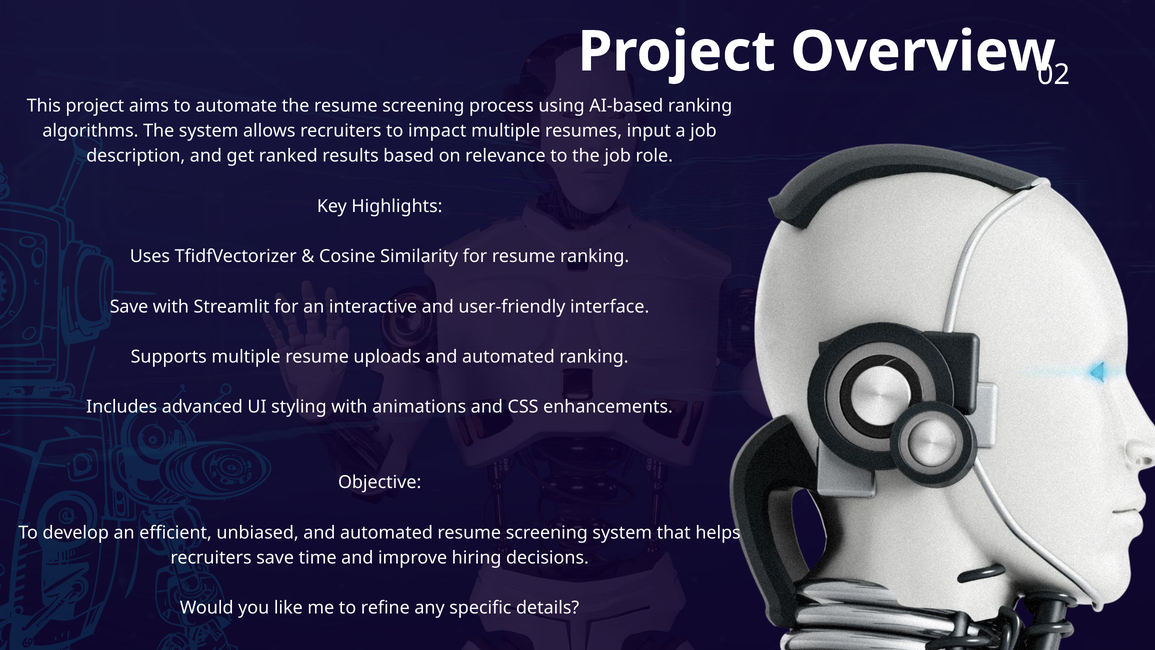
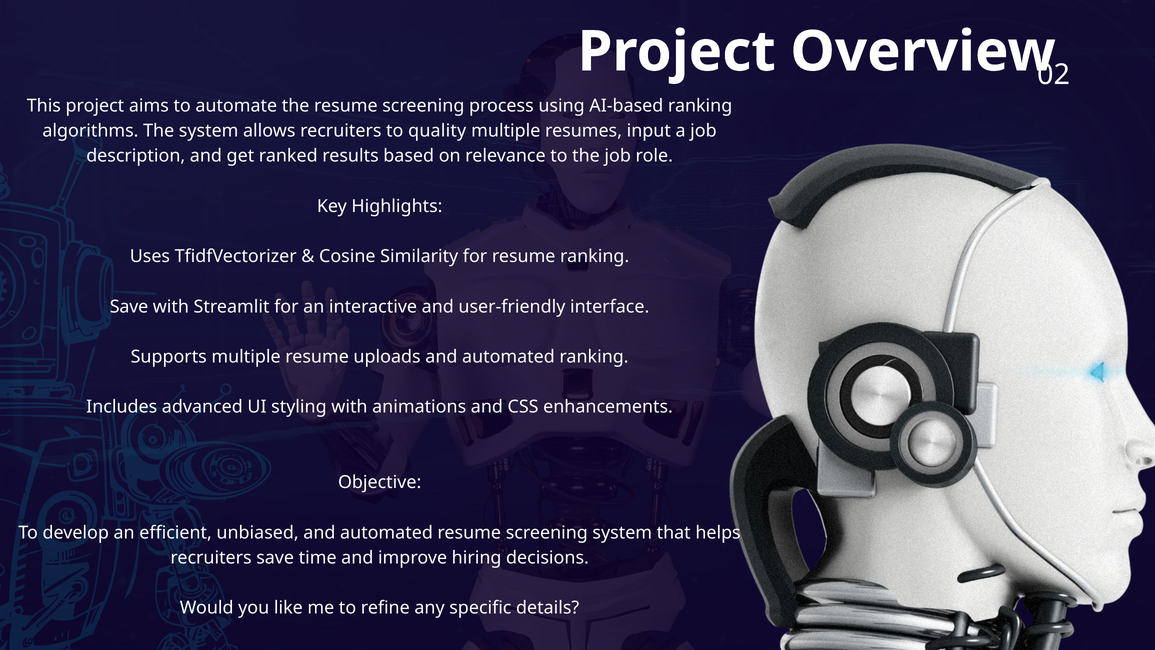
impact: impact -> quality (437, 131)
